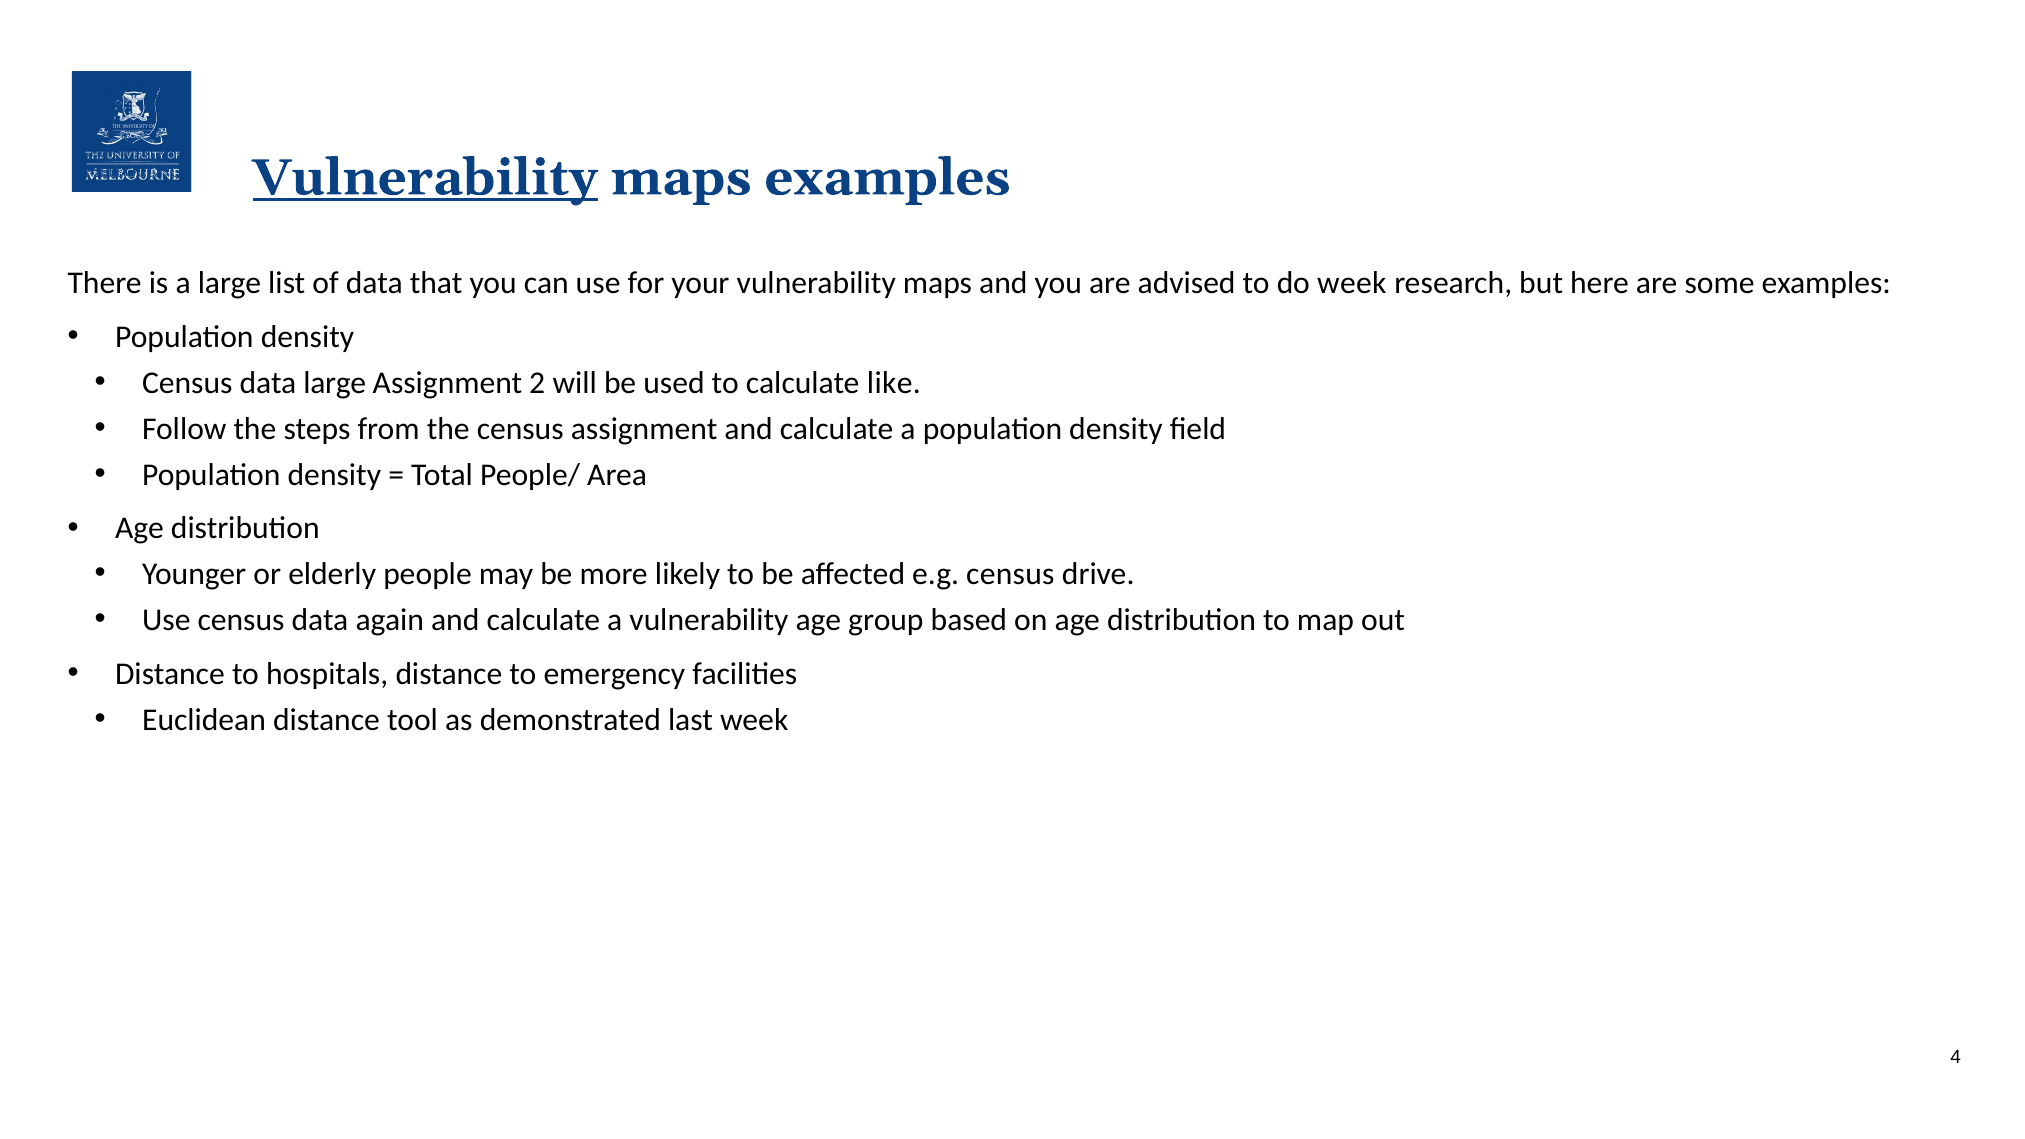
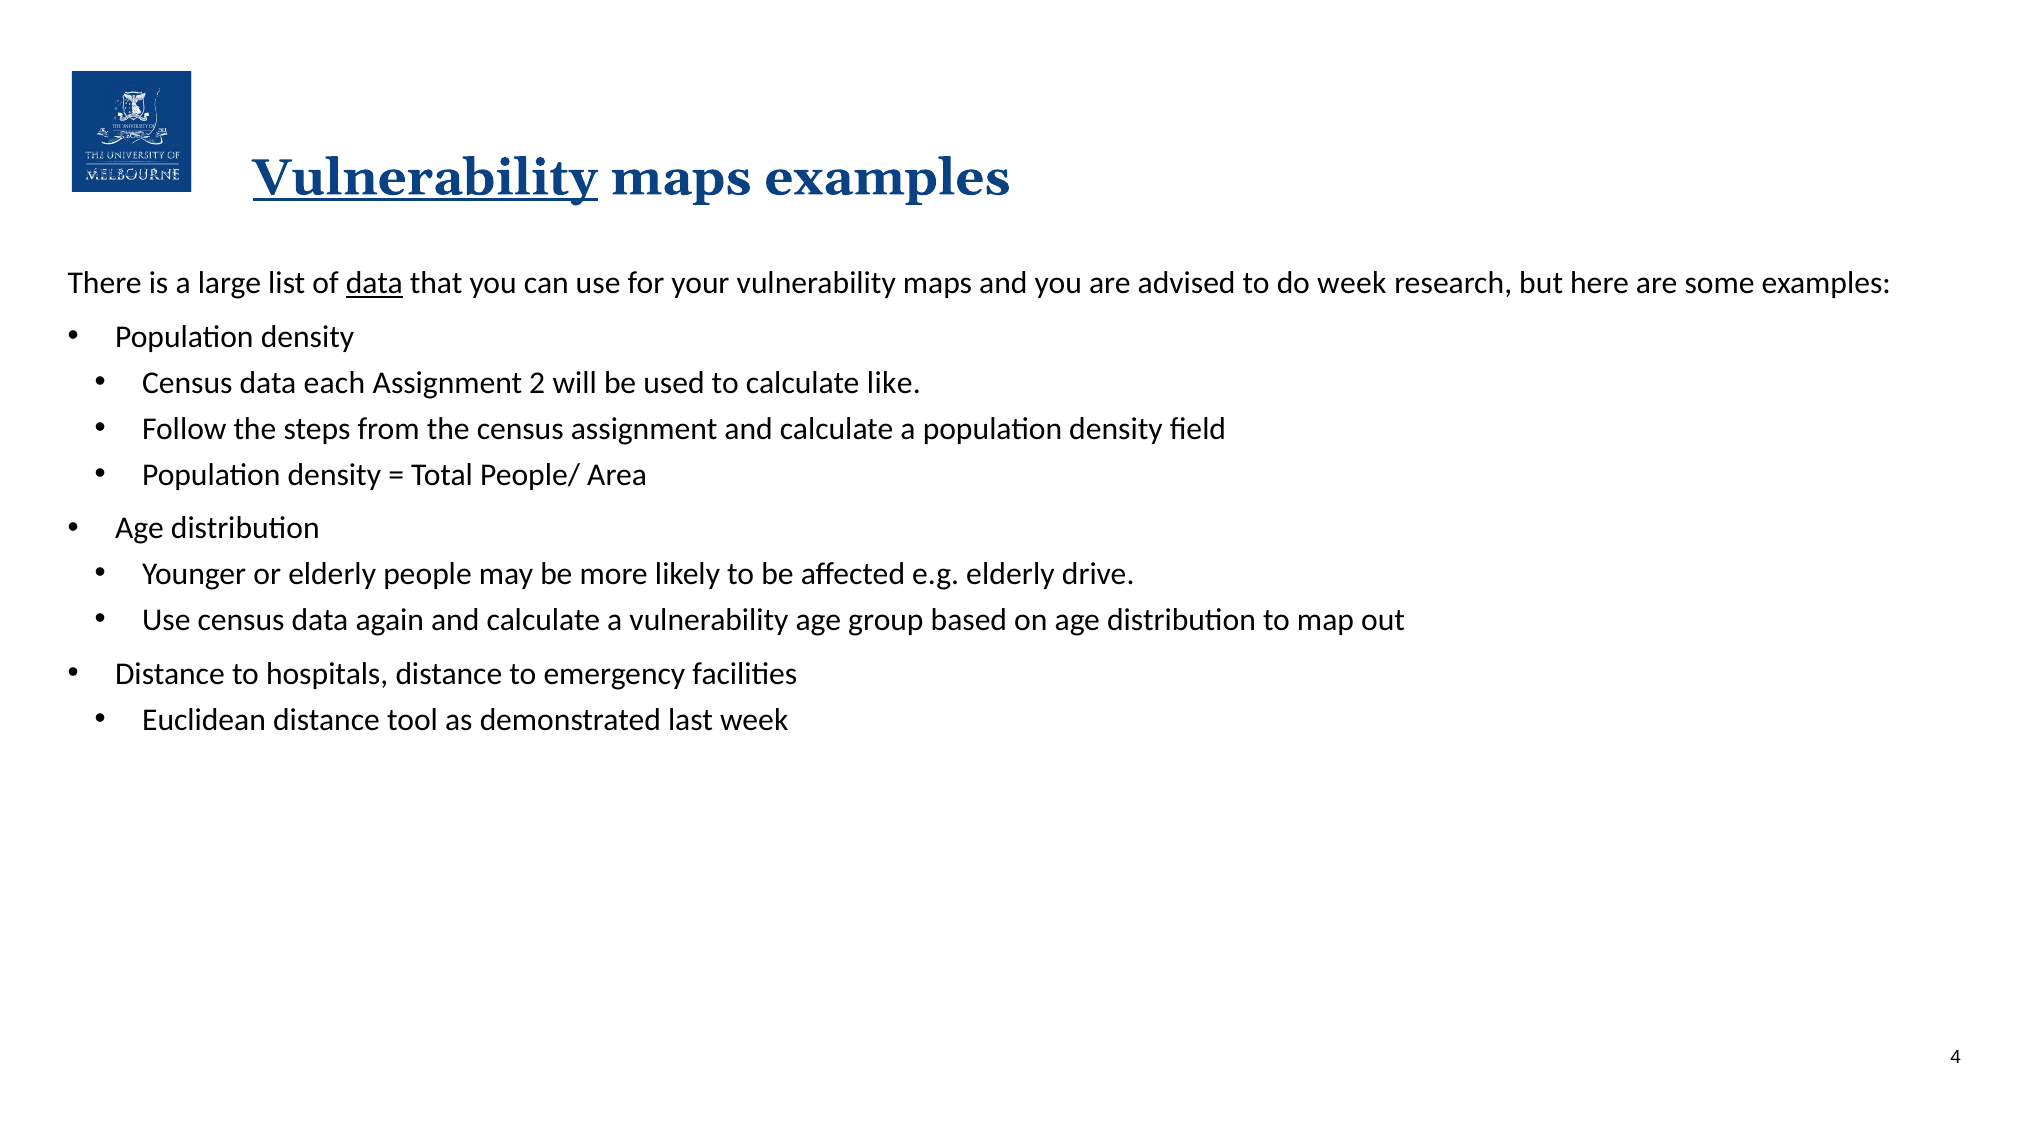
data underline: none -> present (374, 283)
data large: large -> each (334, 383)
e.g census: census -> elderly (1010, 574)
